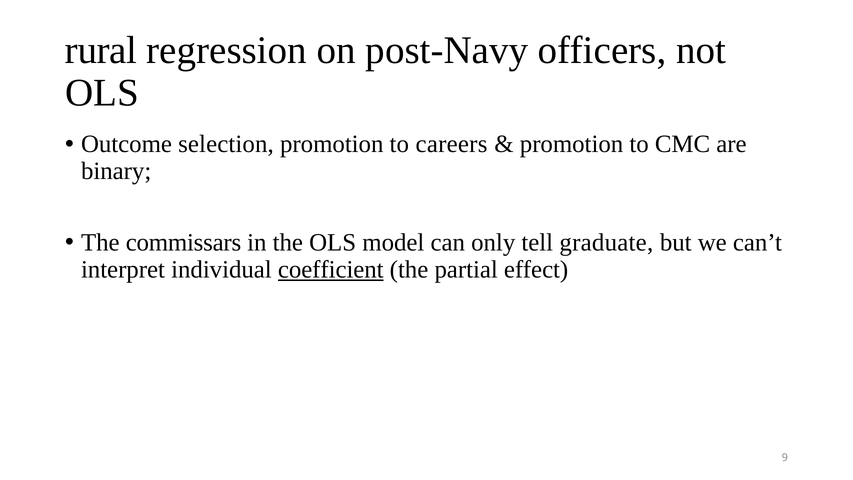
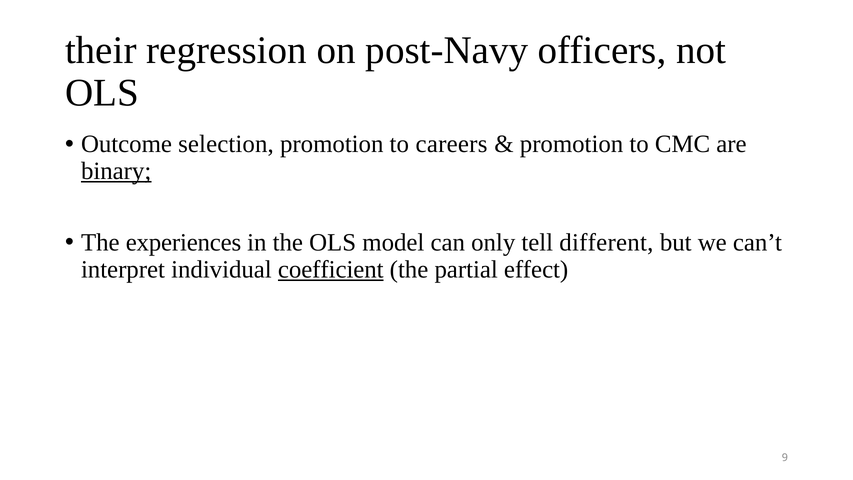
rural: rural -> their (101, 51)
binary underline: none -> present (116, 171)
commissars: commissars -> experiences (183, 243)
graduate: graduate -> different (606, 243)
